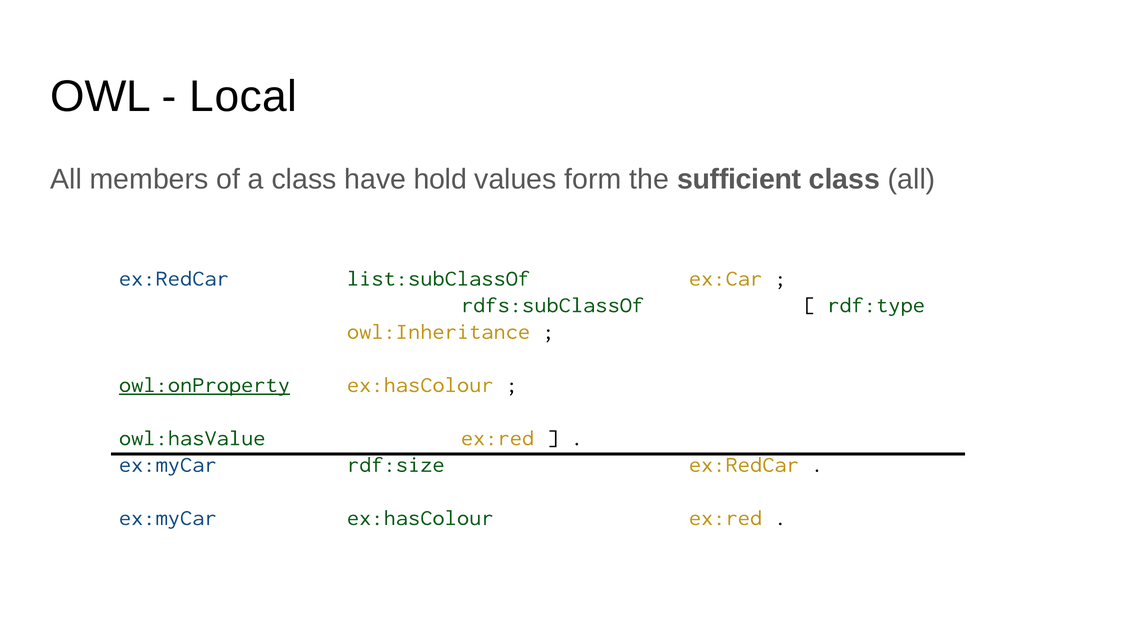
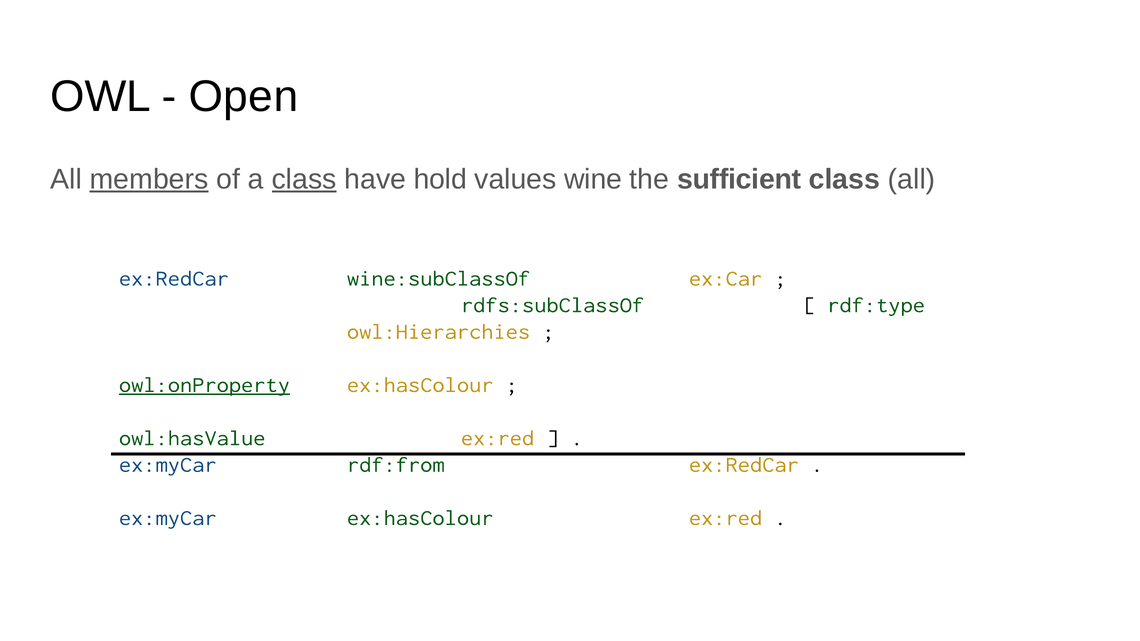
Local: Local -> Open (243, 97)
members underline: none -> present (149, 179)
class underline: none -> present (304, 179)
form: form -> wine (593, 179)
list:subClassOf: list:subClassOf -> wine:subClassOf (439, 278)
owl:Inheritance: owl:Inheritance -> owl:Hierarchies (439, 332)
rdf:size: rdf:size -> rdf:from (396, 465)
